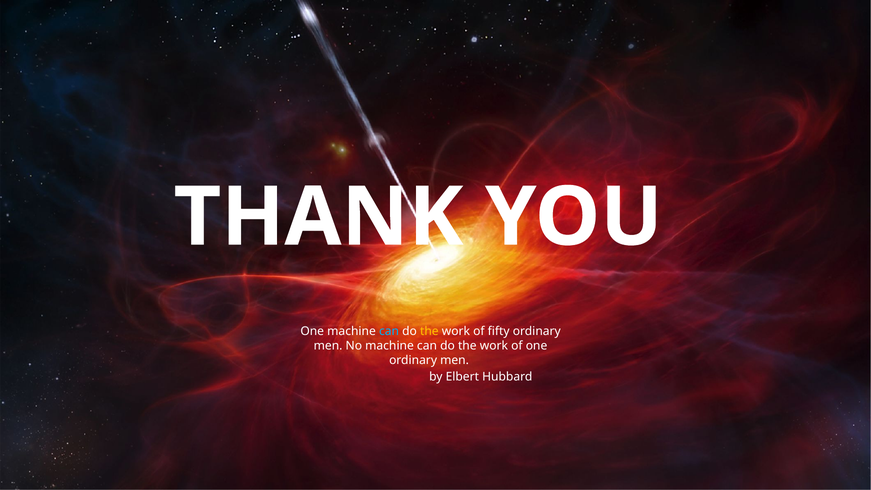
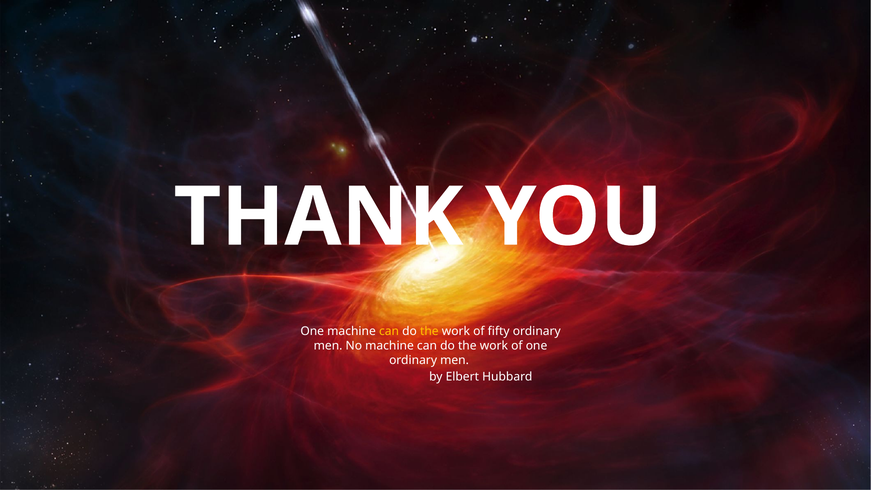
can colour: light blue -> yellow (389, 331)
